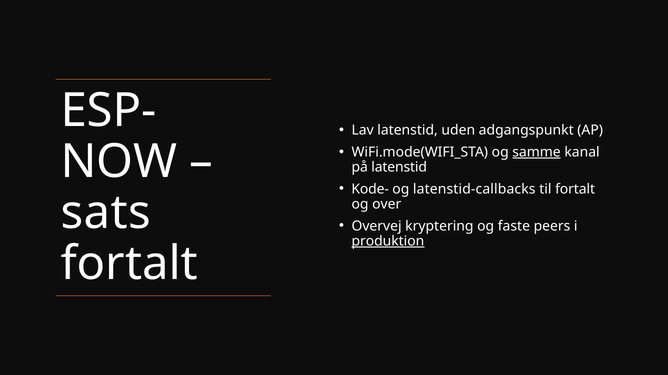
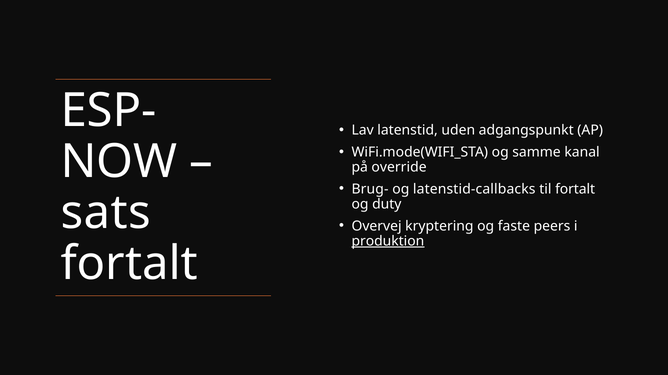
samme underline: present -> none (537, 152)
på latenstid: latenstid -> override (399, 167)
Kode-: Kode- -> Brug- (370, 189)
over: over -> duty (387, 204)
